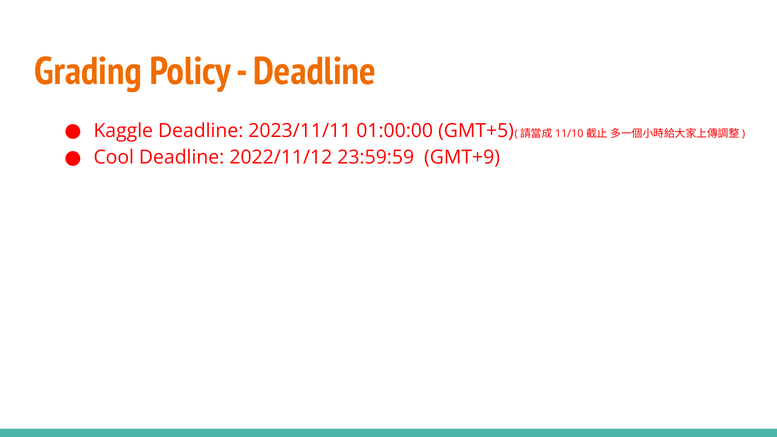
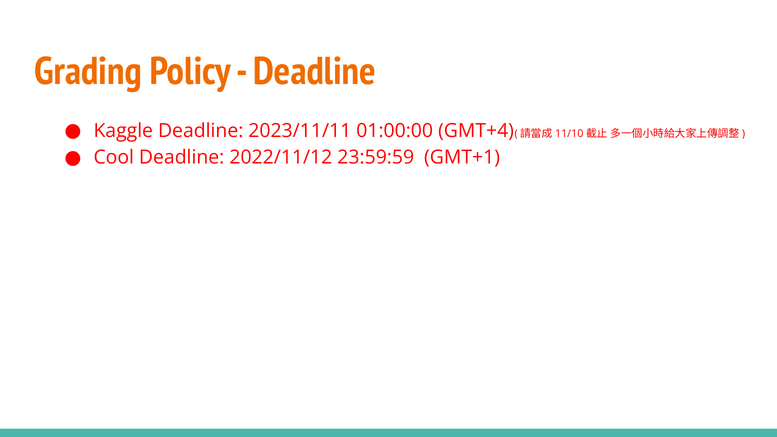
GMT+5: GMT+5 -> GMT+4 (476, 131)
GMT+9: GMT+9 -> GMT+1 (462, 158)
